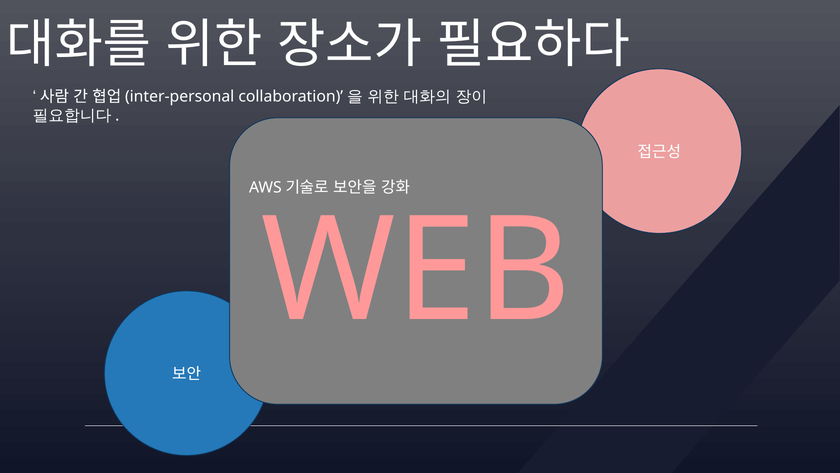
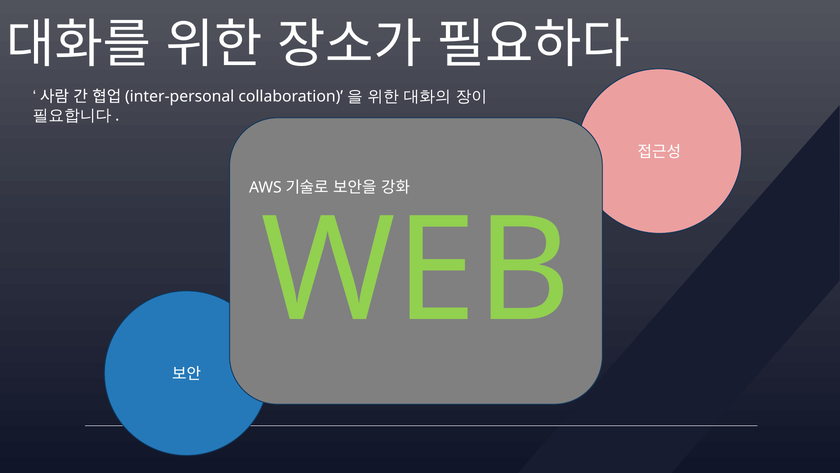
WEB colour: pink -> light green (416, 271)
